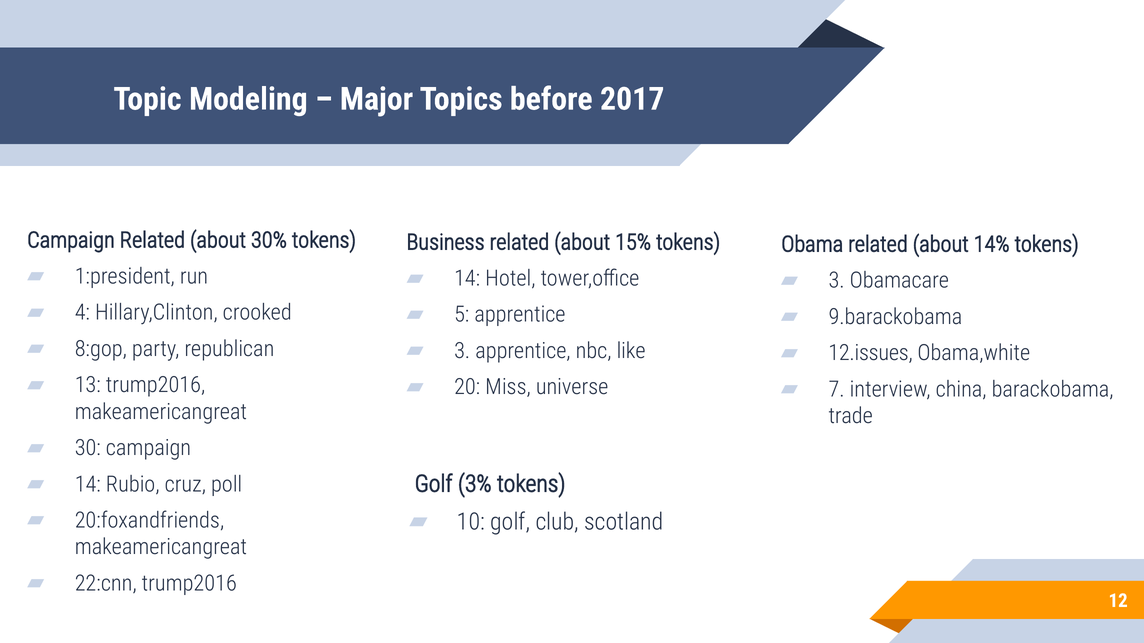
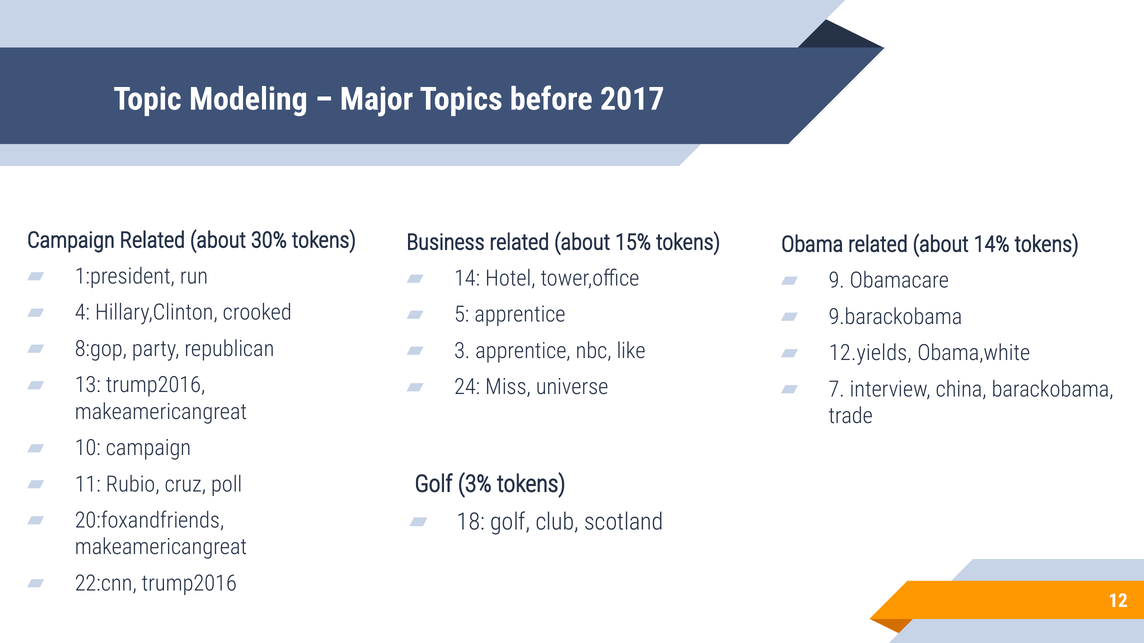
3: 3 -> 9 (837, 281)
12.issues: 12.issues -> 12.yields (870, 353)
20: 20 -> 24 (467, 387)
30: 30 -> 10 (88, 448)
14: 14 -> 11 (88, 485)
10: 10 -> 18 (471, 522)
